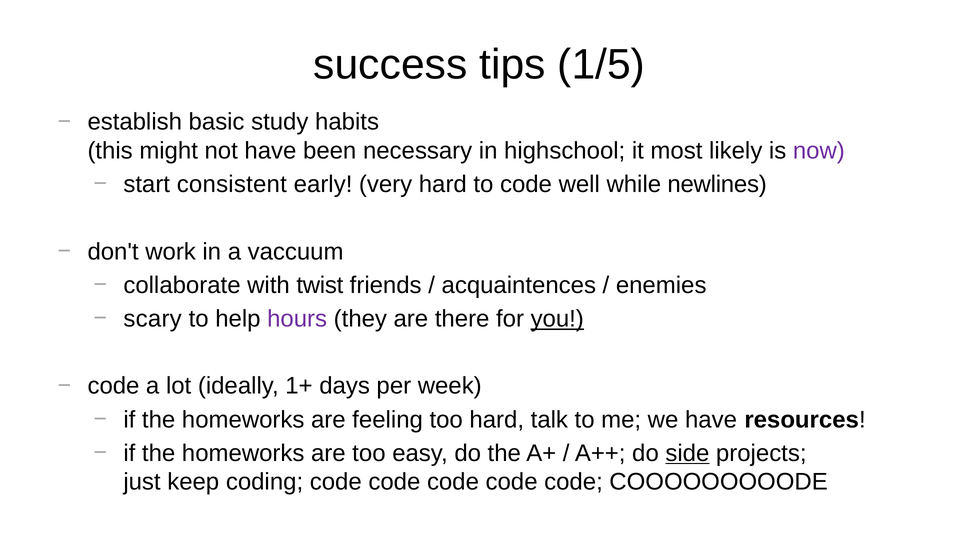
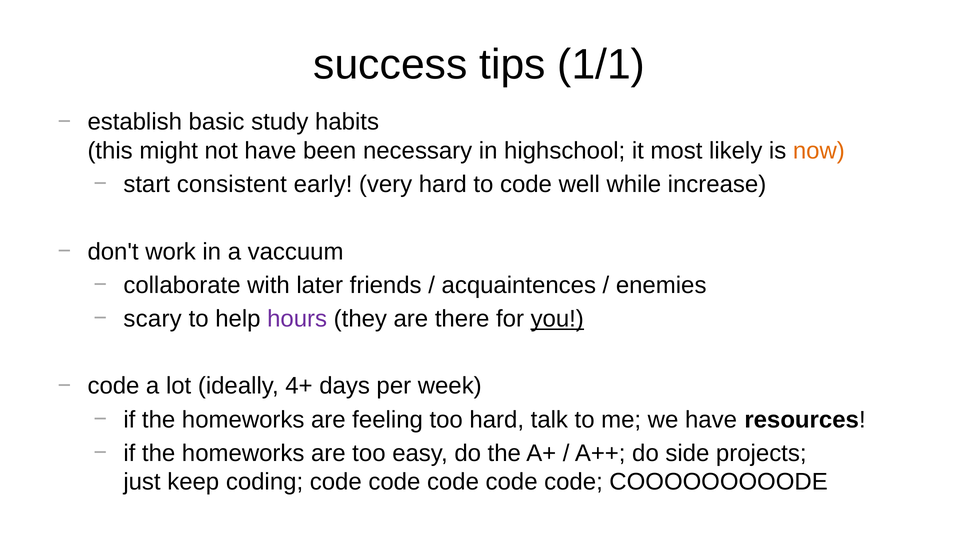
1/5: 1/5 -> 1/1 (601, 65)
now colour: purple -> orange (819, 151)
newlines: newlines -> increase (717, 184)
twist: twist -> later (320, 285)
1+: 1+ -> 4+ (299, 386)
side underline: present -> none (687, 453)
